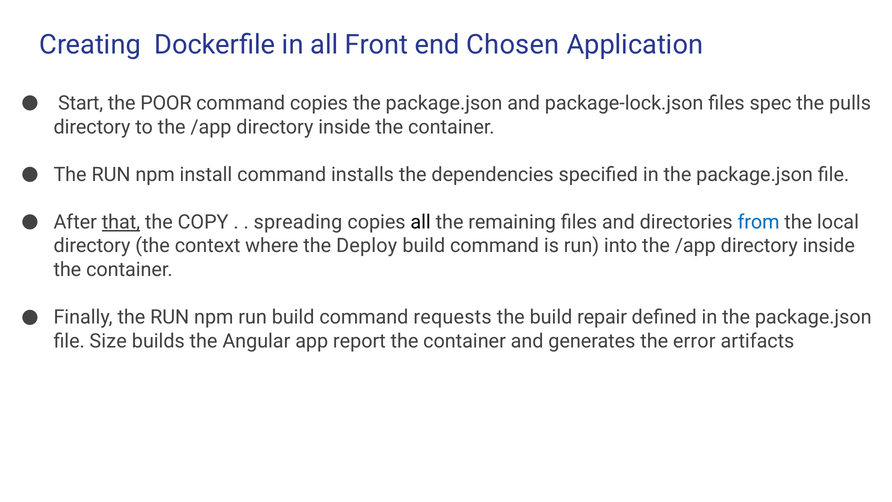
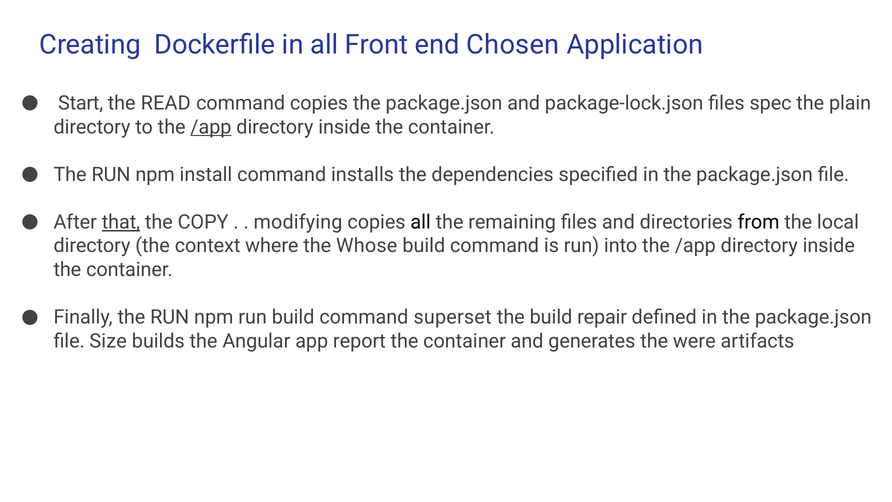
POOR: POOR -> READ (166, 103)
pulls: pulls -> plain (850, 103)
/app underline: none -> present (211, 127)
spreading: spreading -> modifying (298, 222)
from colour: blue -> black (759, 222)
Deploy: Deploy -> Whose (367, 246)
requests: requests -> superset (453, 317)
error: error -> were (694, 341)
